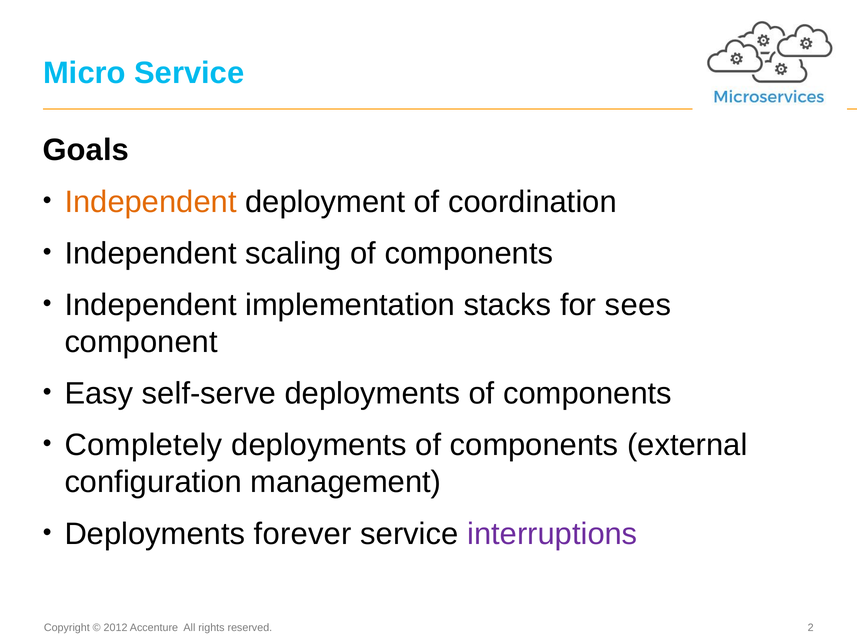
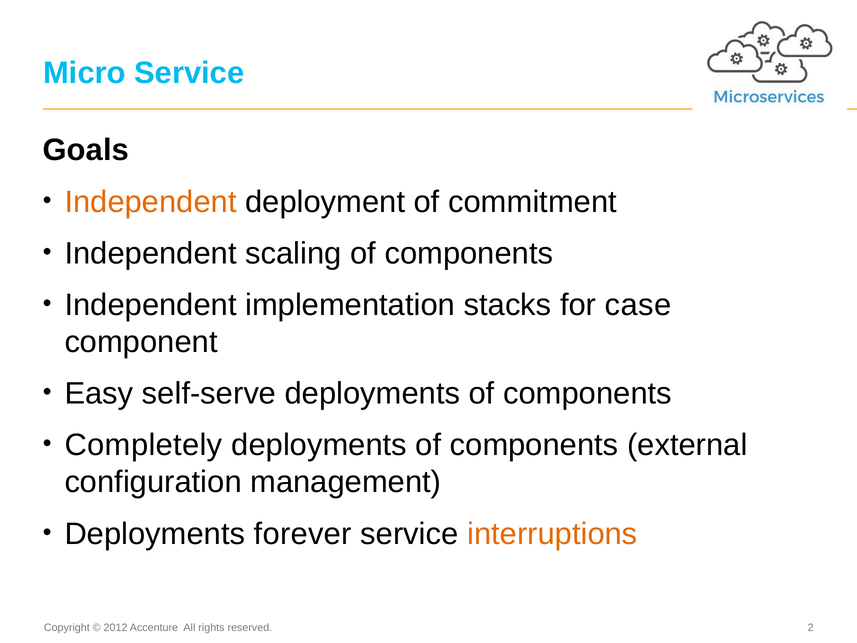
coordination: coordination -> commitment (533, 202)
sees: sees -> case (638, 305)
interruptions colour: purple -> orange (552, 534)
